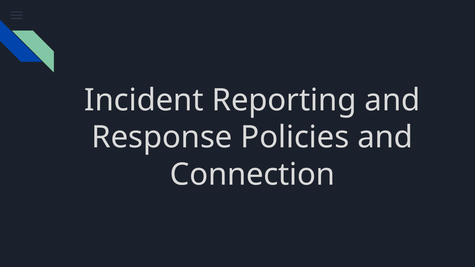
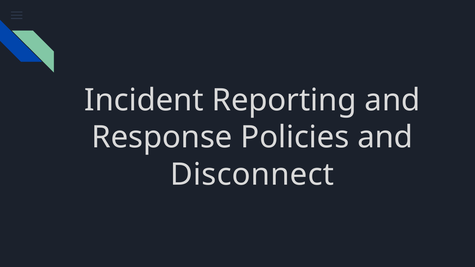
Connection: Connection -> Disconnect (252, 175)
